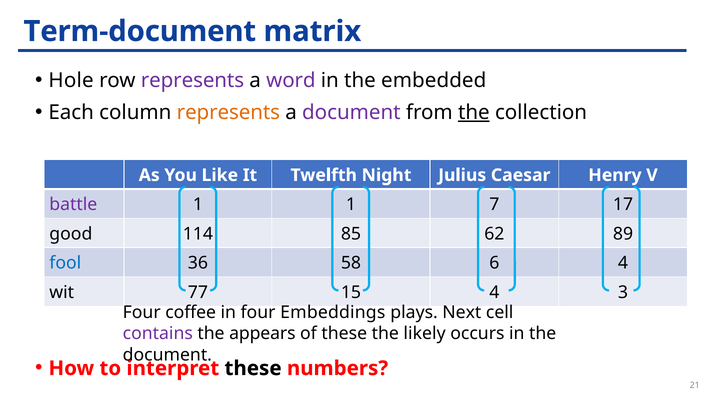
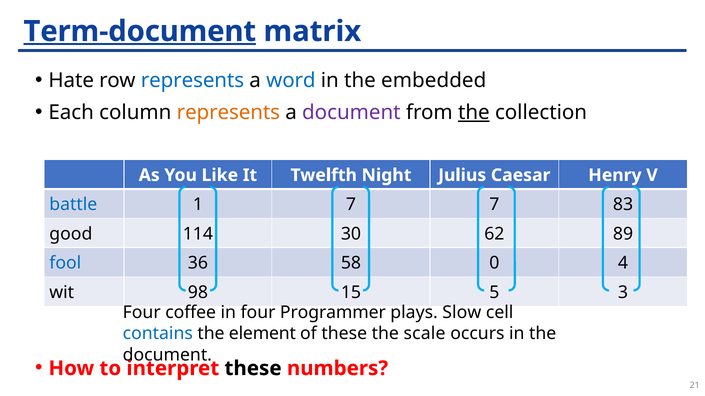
Term-document underline: none -> present (140, 31)
Hole: Hole -> Hate (71, 81)
represents colour: purple -> blue (192, 81)
word colour: purple -> blue (291, 81)
battle colour: purple -> blue (73, 205)
1 1: 1 -> 7 (351, 205)
17: 17 -> 83 (623, 205)
85: 85 -> 30 (351, 234)
6: 6 -> 0 (494, 264)
77: 77 -> 98 (198, 293)
15 4: 4 -> 5 (494, 293)
Embeddings: Embeddings -> Programmer (333, 313)
Next: Next -> Slow (462, 313)
contains colour: purple -> blue (158, 334)
appears: appears -> element (262, 334)
likely: likely -> scale (425, 334)
